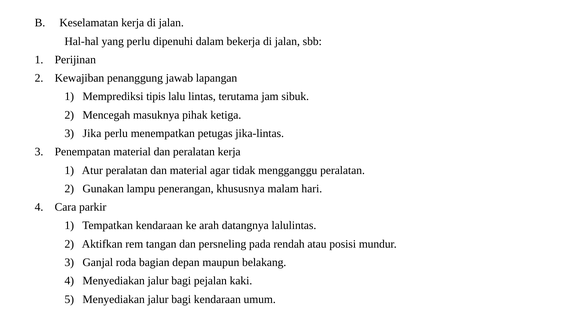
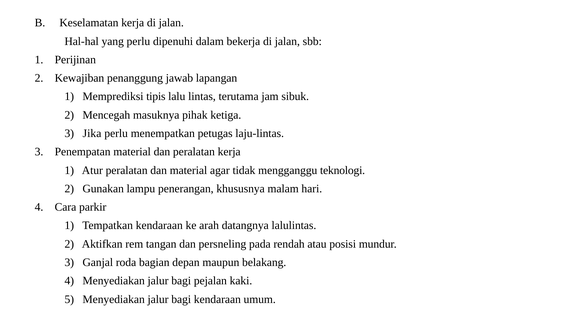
jika-lintas: jika-lintas -> laju-lintas (260, 133)
mengganggu peralatan: peralatan -> teknologi (343, 170)
